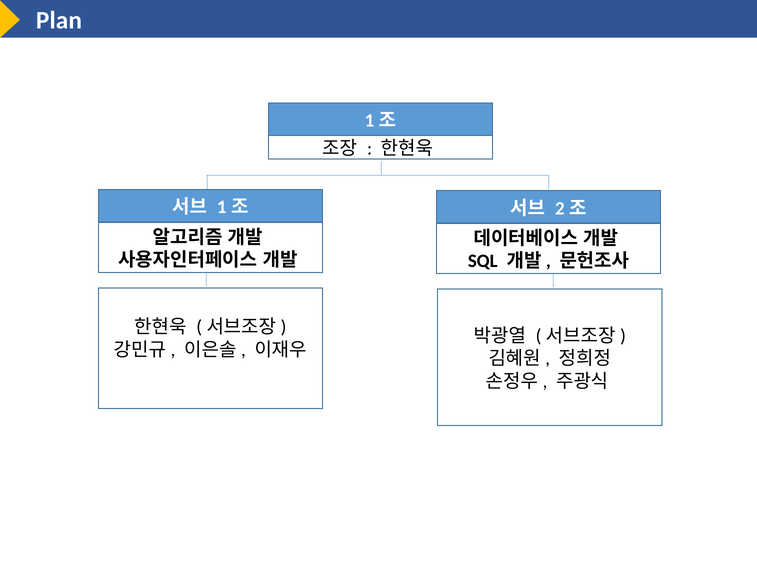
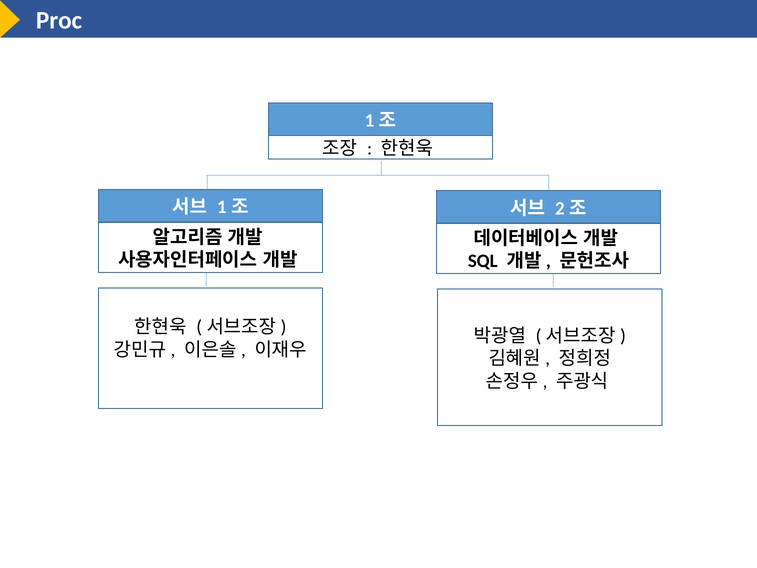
Plan: Plan -> Proc (59, 21)
